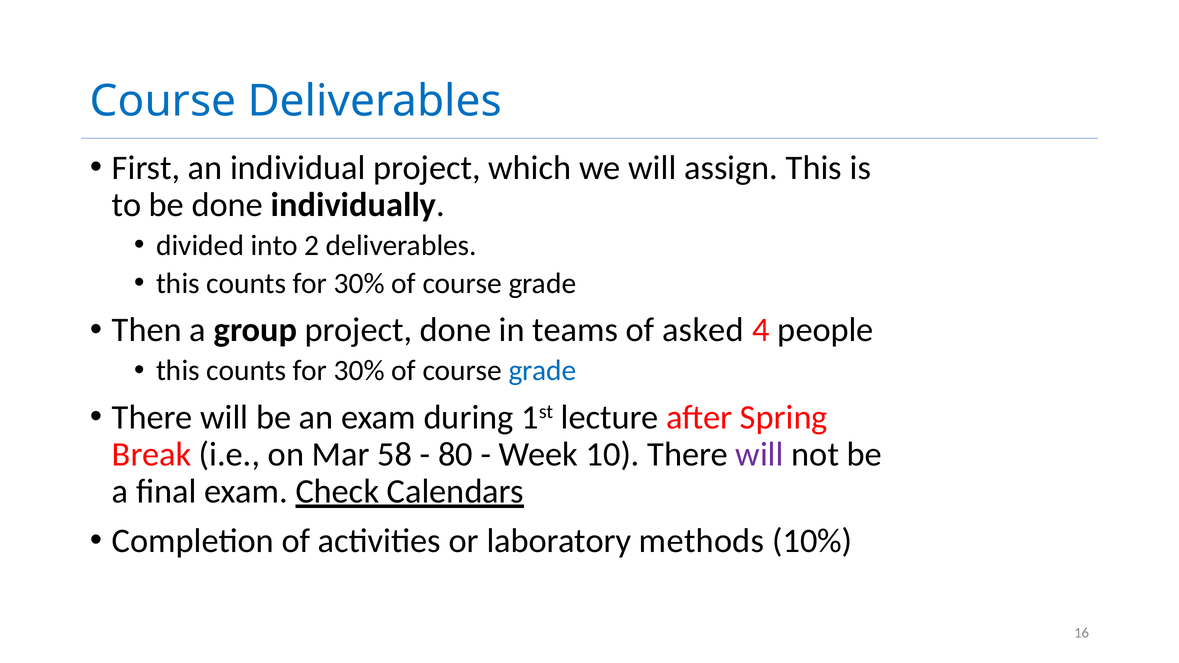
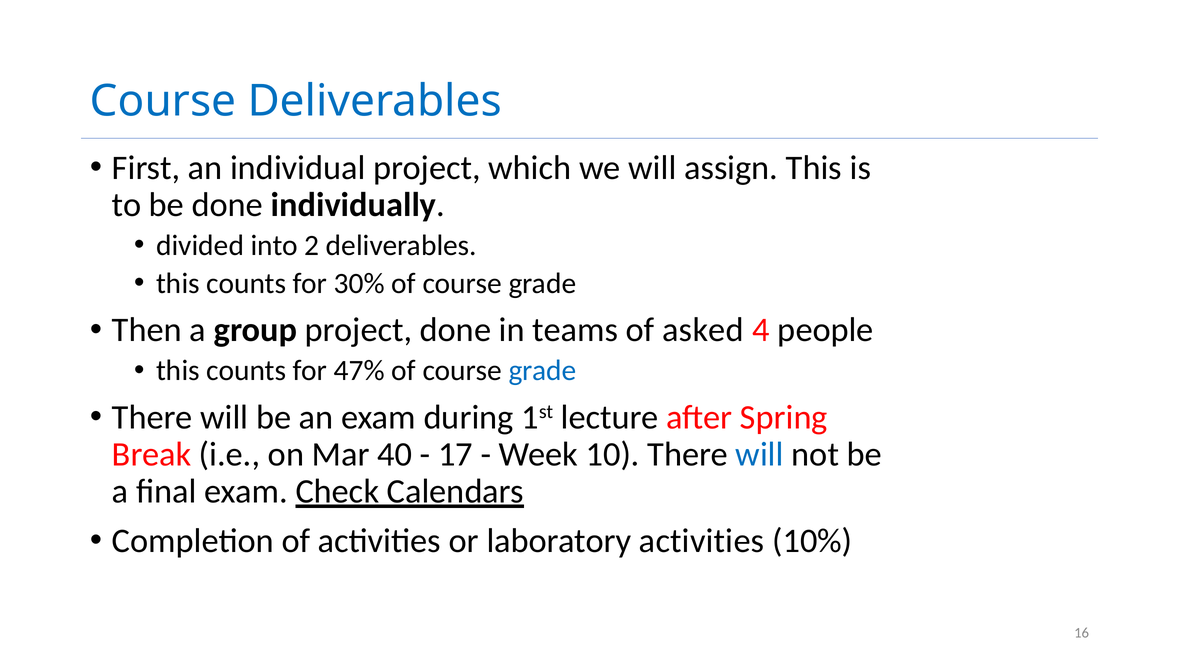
30%: 30% -> 47% (359, 371)
58: 58 -> 40 (395, 455)
80: 80 -> 17 (455, 455)
will colour: purple -> blue (760, 455)
laboratory methods: methods -> activities (702, 541)
